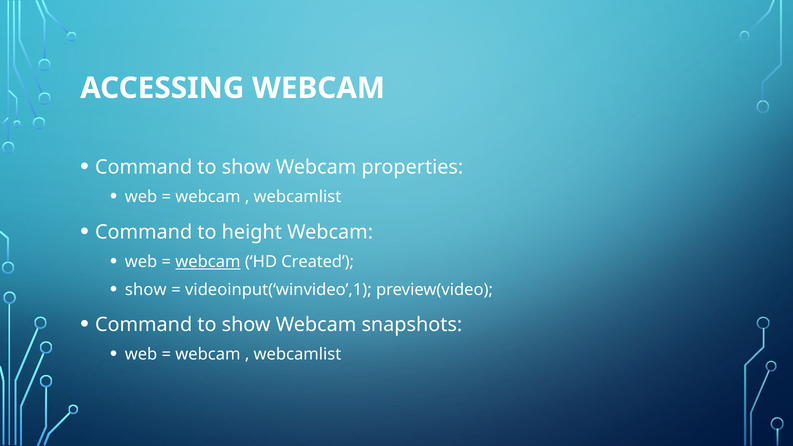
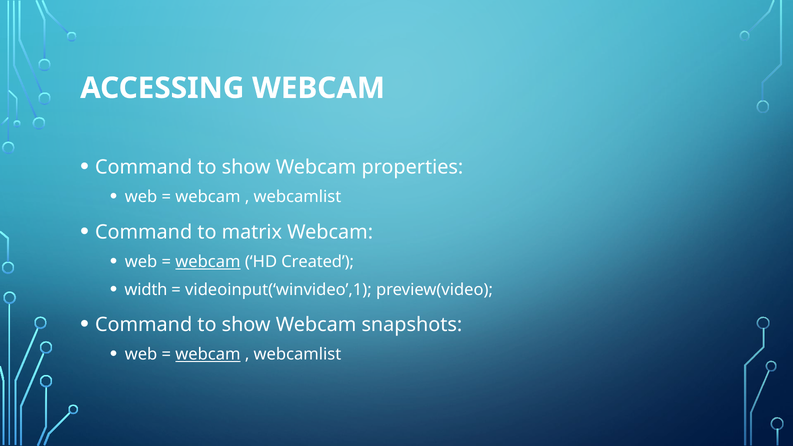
height: height -> matrix (252, 232)
show: show -> width (146, 290)
webcam underline: none -> present (208, 354)
